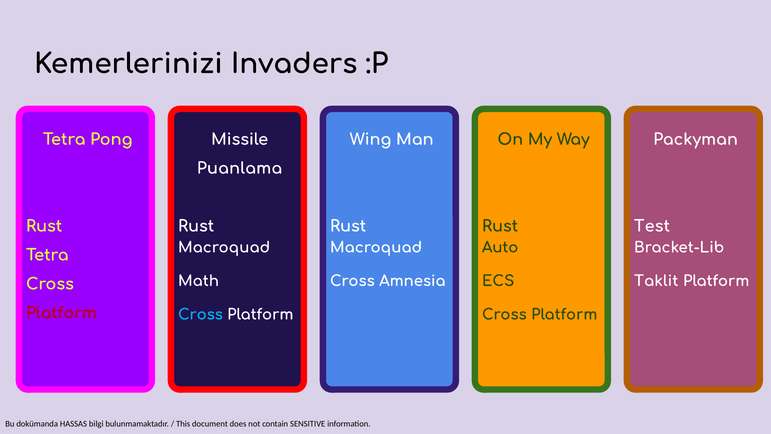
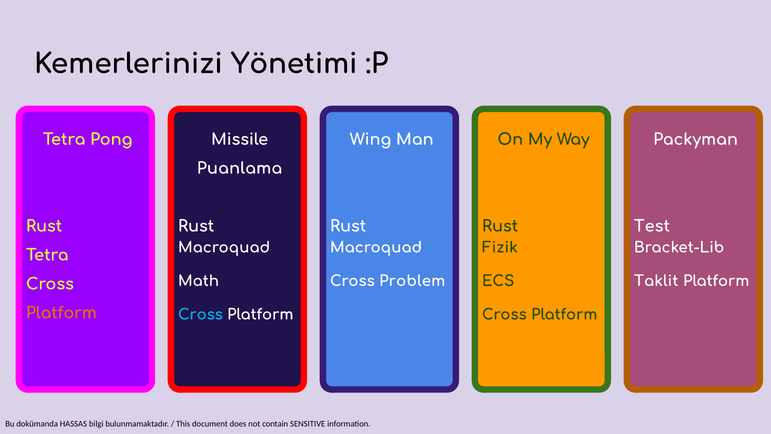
Invaders: Invaders -> Yönetimi (294, 64)
Auto: Auto -> Fizik (500, 247)
Amnesia: Amnesia -> Problem (412, 281)
Platform colour: red -> orange (61, 313)
